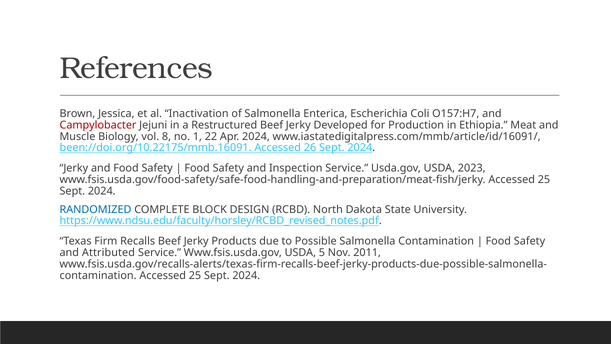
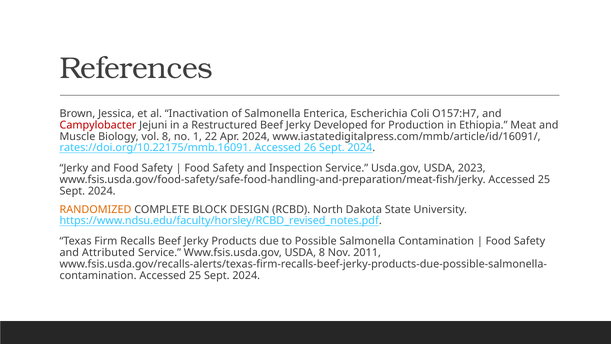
been://doi.org/10.22175/mmb.16091: been://doi.org/10.22175/mmb.16091 -> rates://doi.org/10.22175/mmb.16091 (156, 148)
RANDOMIZED colour: blue -> orange (96, 209)
USDA 5: 5 -> 8 (322, 252)
